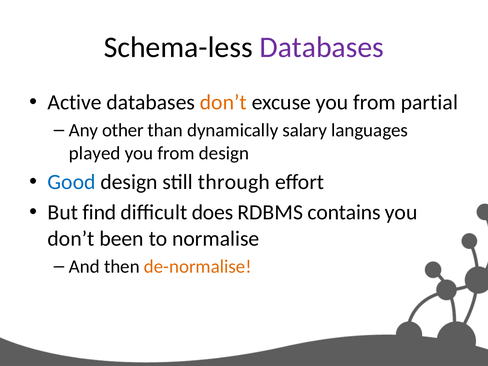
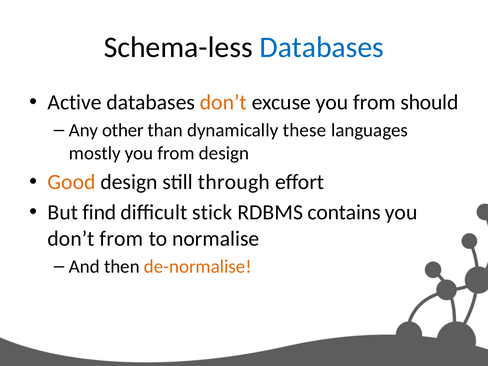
Databases colour: purple -> blue (322, 47)
partial: partial -> should (429, 102)
salary: salary -> these (305, 130)
played: played -> mostly (95, 153)
Good colour: blue -> orange (72, 182)
does: does -> stick (212, 212)
don’t been: been -> from (121, 239)
